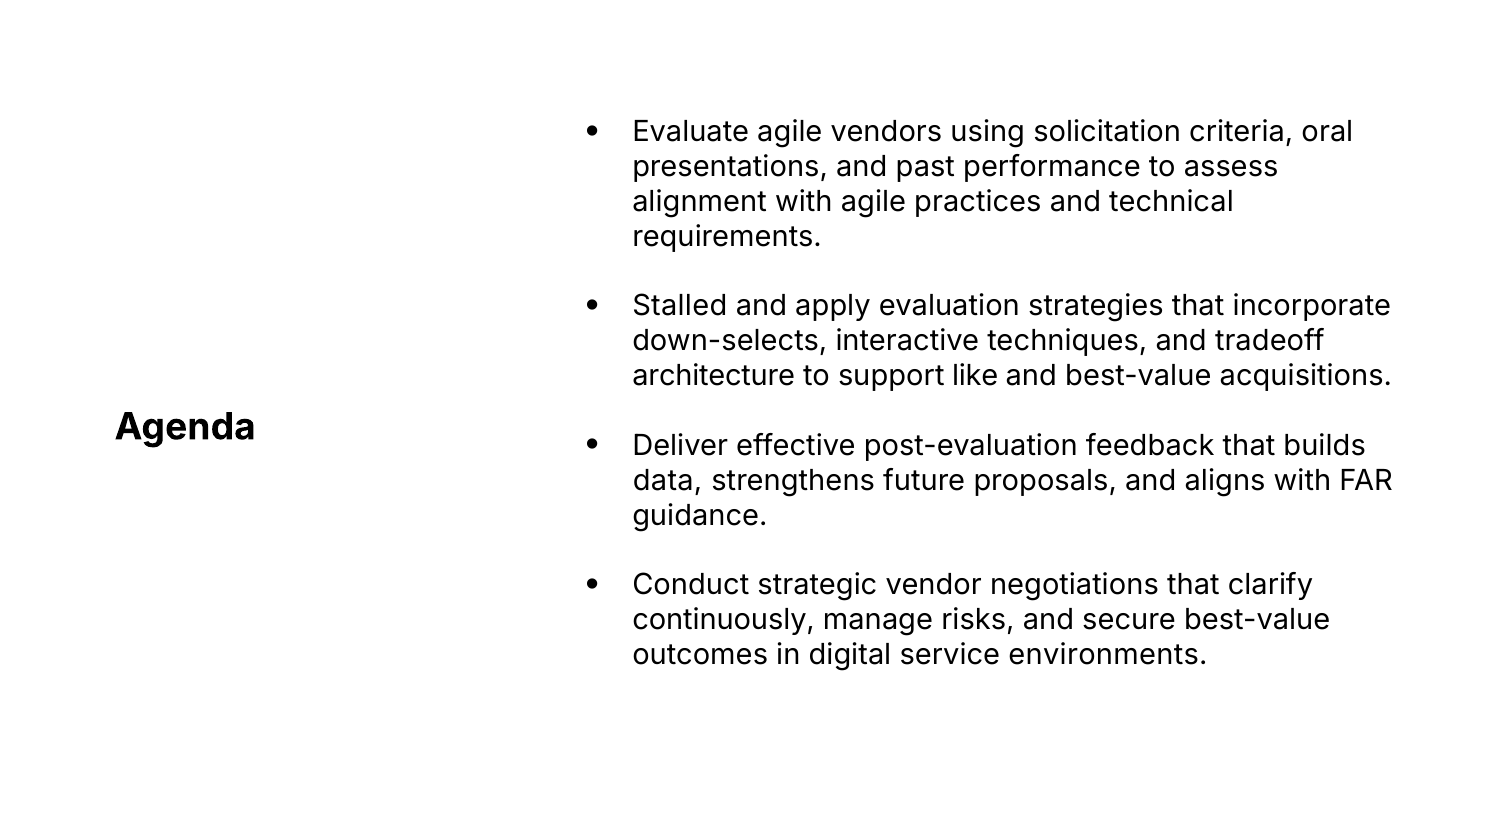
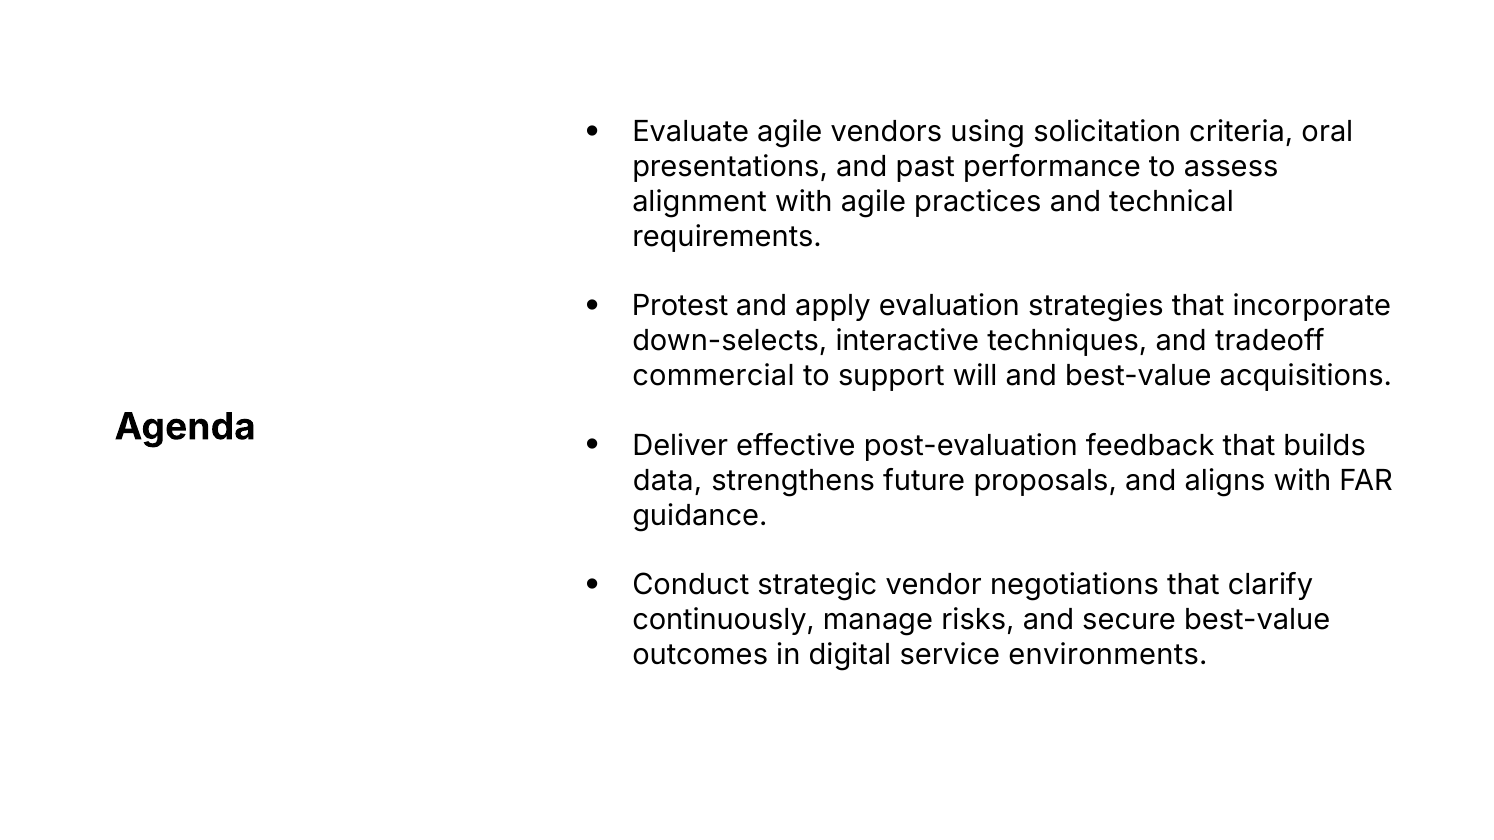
Stalled: Stalled -> Protest (680, 306)
architecture: architecture -> commercial (713, 376)
like: like -> will (975, 376)
